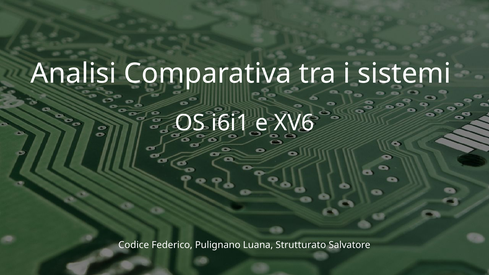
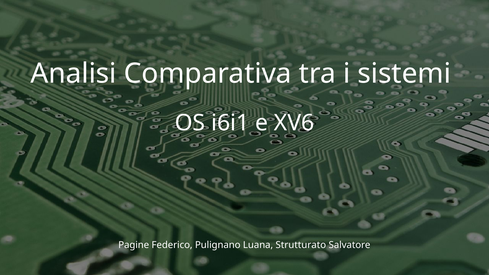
Codice: Codice -> Pagine (134, 245)
